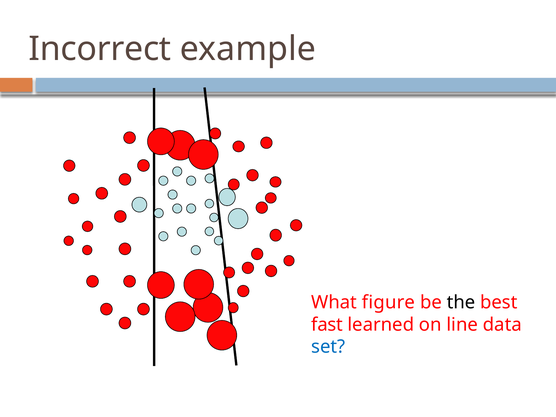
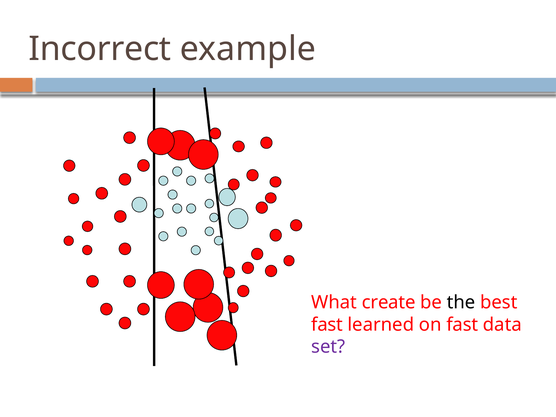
figure: figure -> create (389, 302)
on line: line -> fast (462, 325)
set colour: blue -> purple (328, 347)
